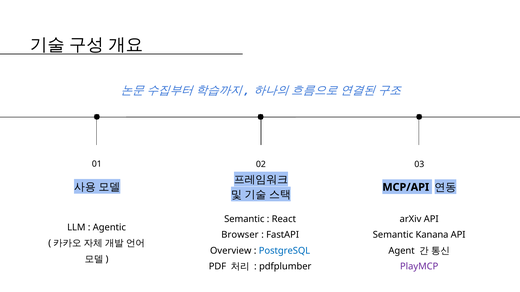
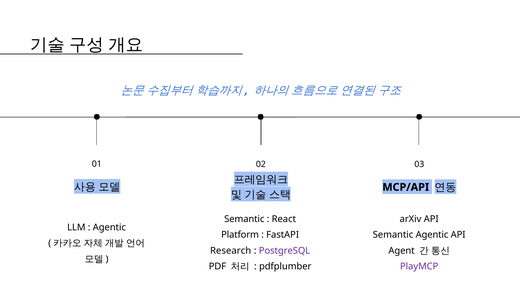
Browser: Browser -> Platform (240, 235)
Semantic Kanana: Kanana -> Agentic (432, 235)
Overview: Overview -> Research (231, 251)
PostgreSQL colour: blue -> purple (284, 251)
